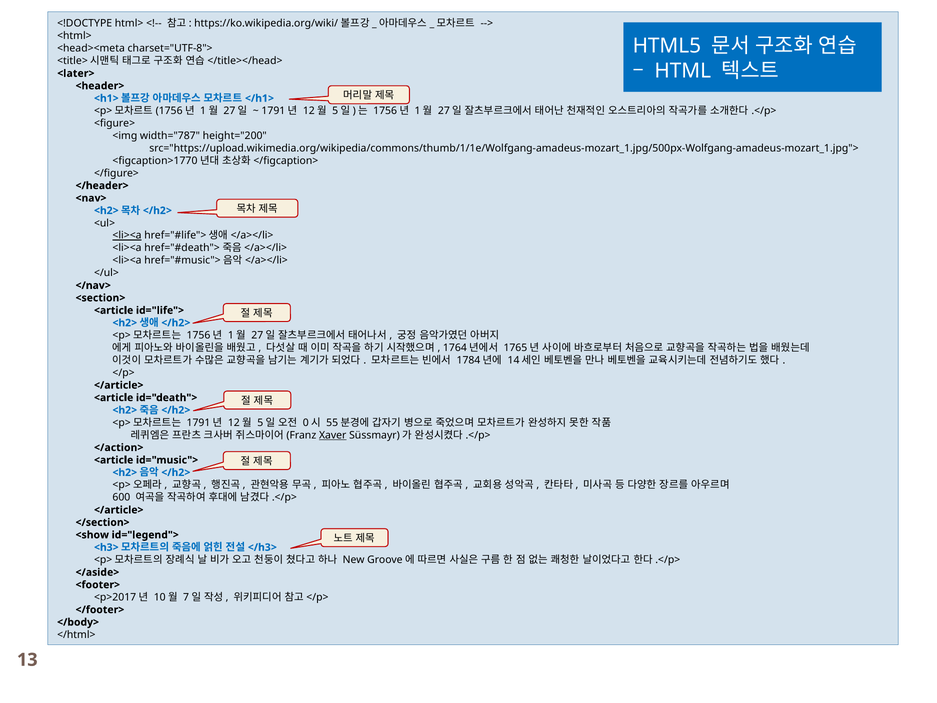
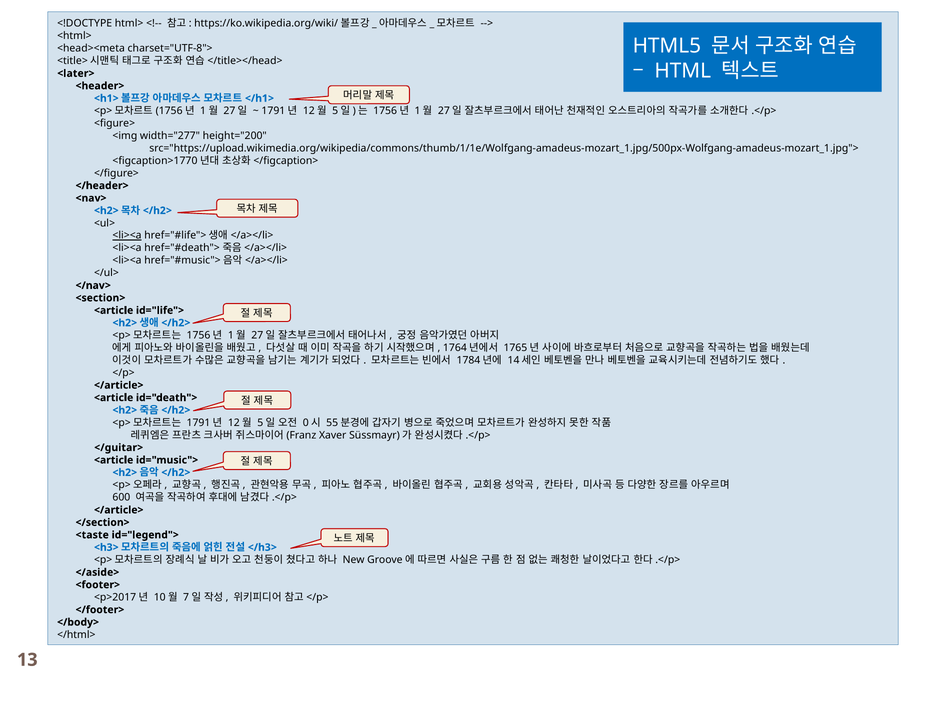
width="787: width="787 -> width="277 (170, 136)
Xaver underline: present -> none (333, 435)
</action>: </action> -> </guitar> (119, 447)
<show: <show -> <taste (92, 535)
